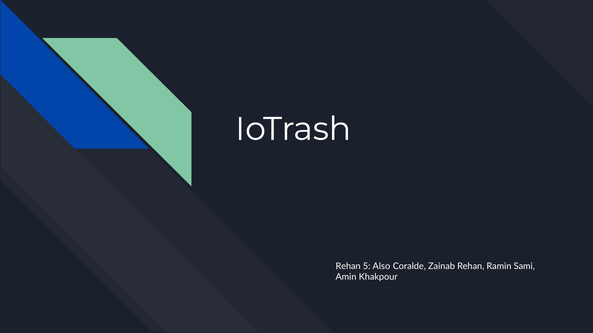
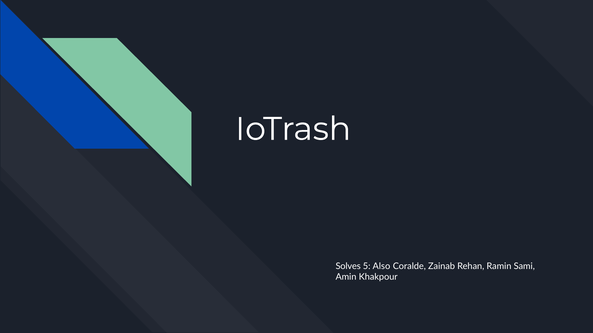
Rehan: Rehan -> Solves (348, 266)
